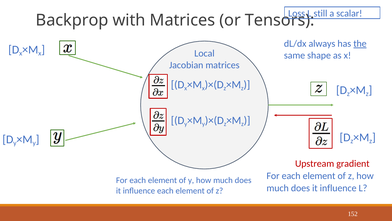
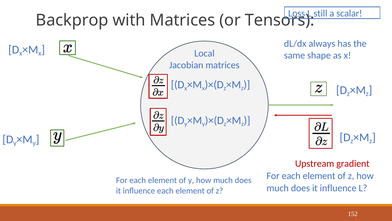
the underline: present -> none (360, 44)
